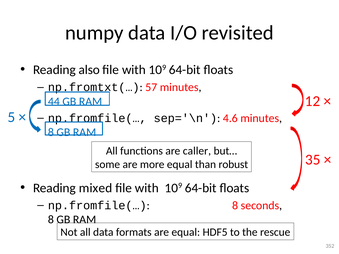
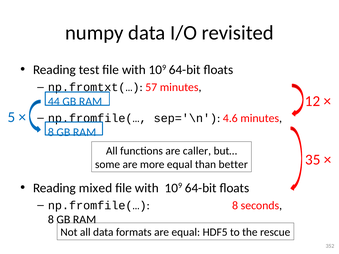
also: also -> test (89, 70)
robust: robust -> better (233, 164)
